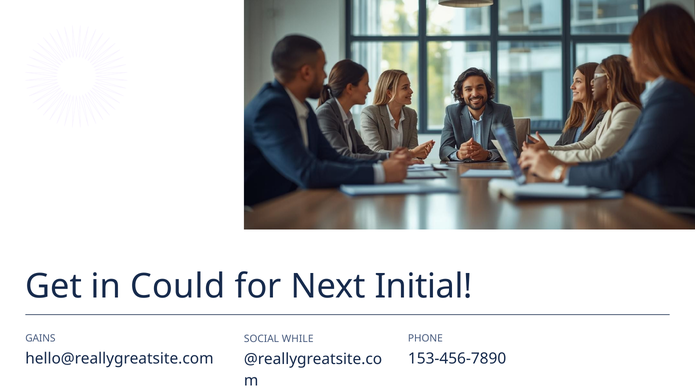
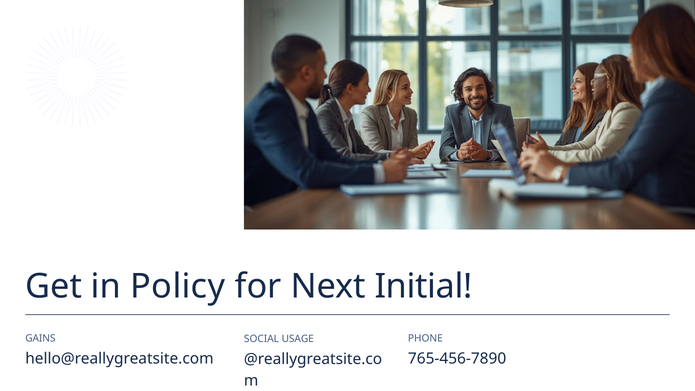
Could: Could -> Policy (178, 286)
WHILE: WHILE -> USAGE (298, 339)
153-456-7890: 153-456-7890 -> 765-456-7890 (457, 359)
